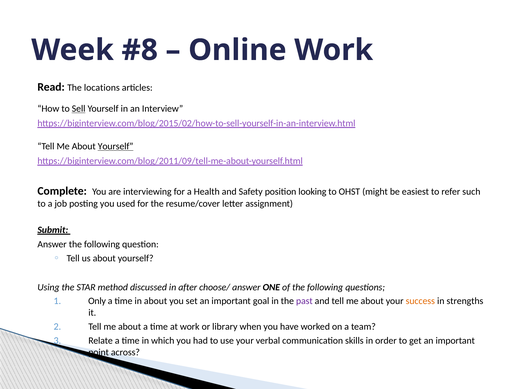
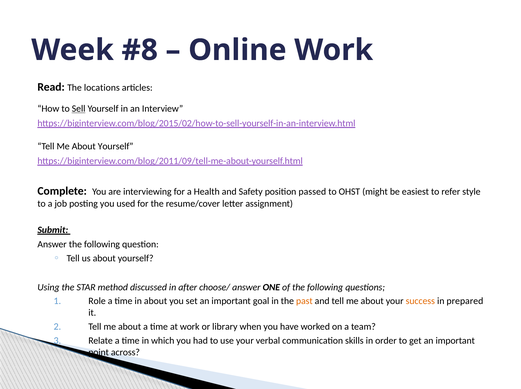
Yourself underline: present -> none (116, 146)
looking: looking -> passed (312, 192)
such: such -> style (471, 192)
Only: Only -> Role (97, 301)
past colour: purple -> orange (304, 301)
strengths: strengths -> prepared (465, 301)
